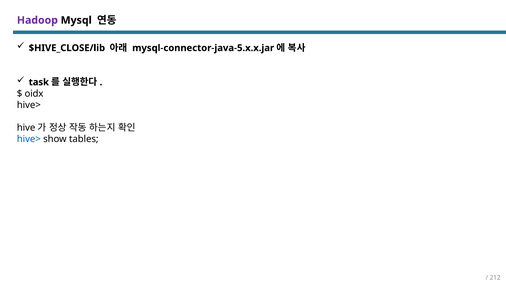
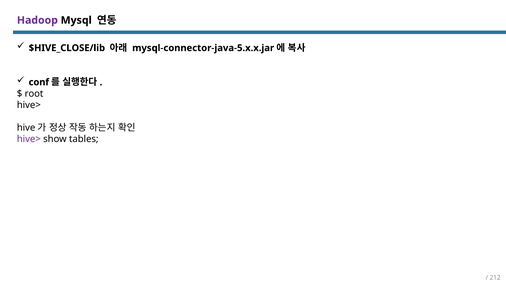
task: task -> conf (39, 82)
oidx: oidx -> root (34, 93)
hive> colour: blue -> purple (29, 139)
